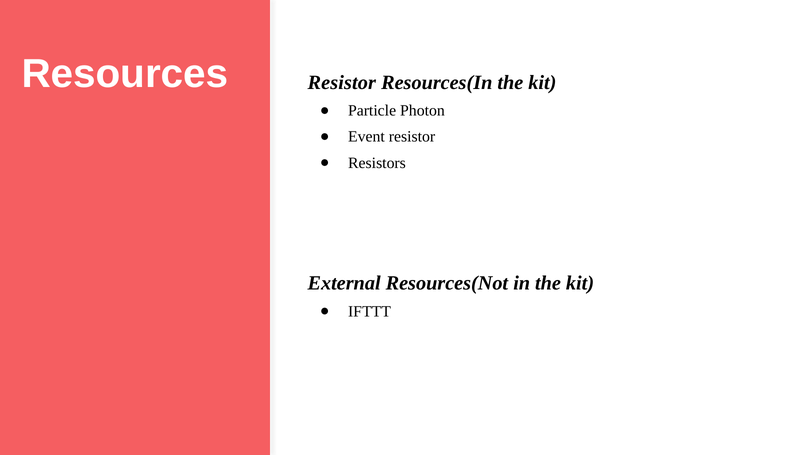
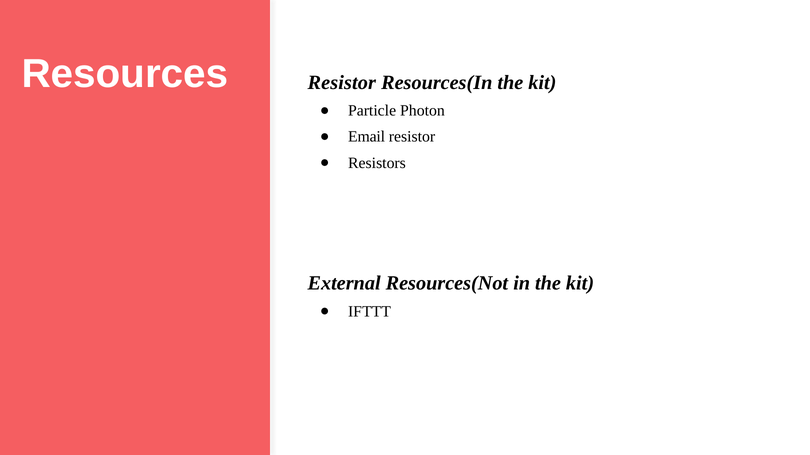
Event: Event -> Email (367, 137)
